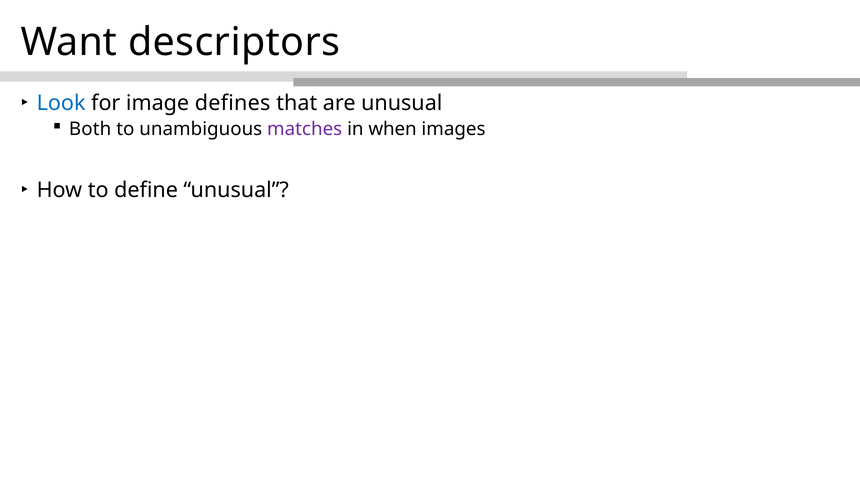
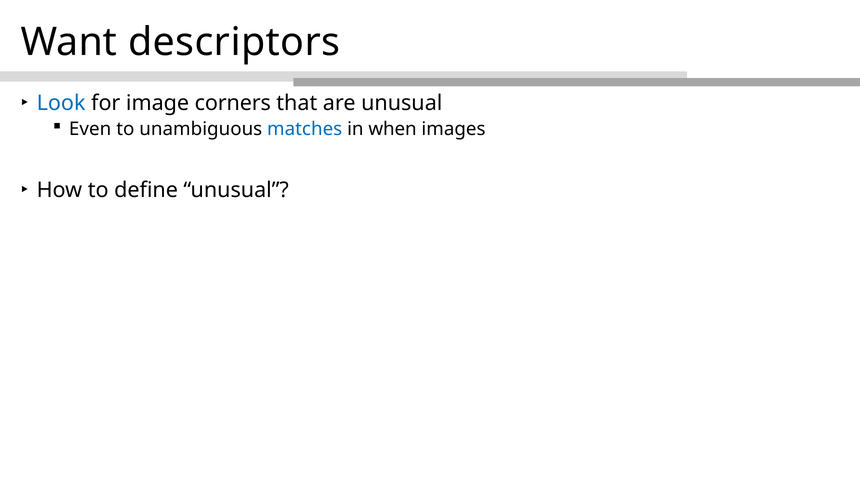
defines: defines -> corners (233, 103)
Both: Both -> Even (90, 129)
matches colour: purple -> blue (305, 129)
